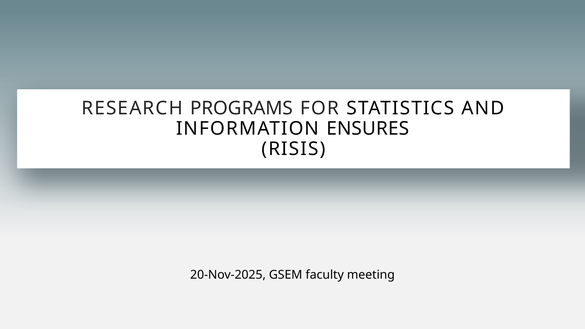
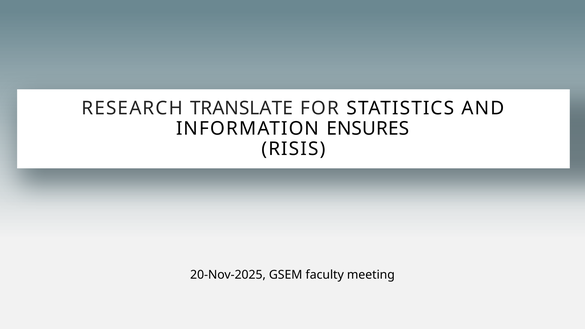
PROGRAMS: PROGRAMS -> TRANSLATE (241, 108)
